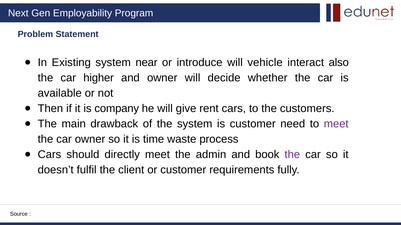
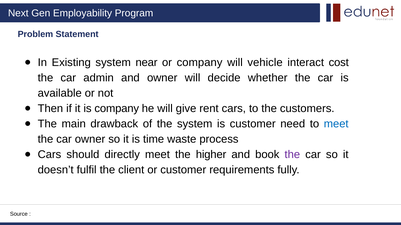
or introduce: introduce -> company (200, 63)
also: also -> cost (339, 63)
higher: higher -> admin (99, 78)
meet colour: purple -> blue (336, 124)
admin: admin -> higher (211, 155)
